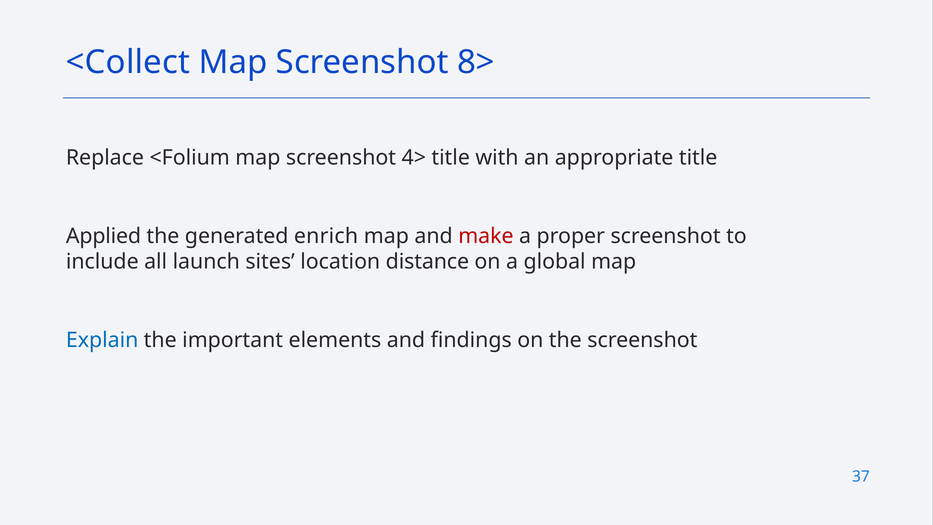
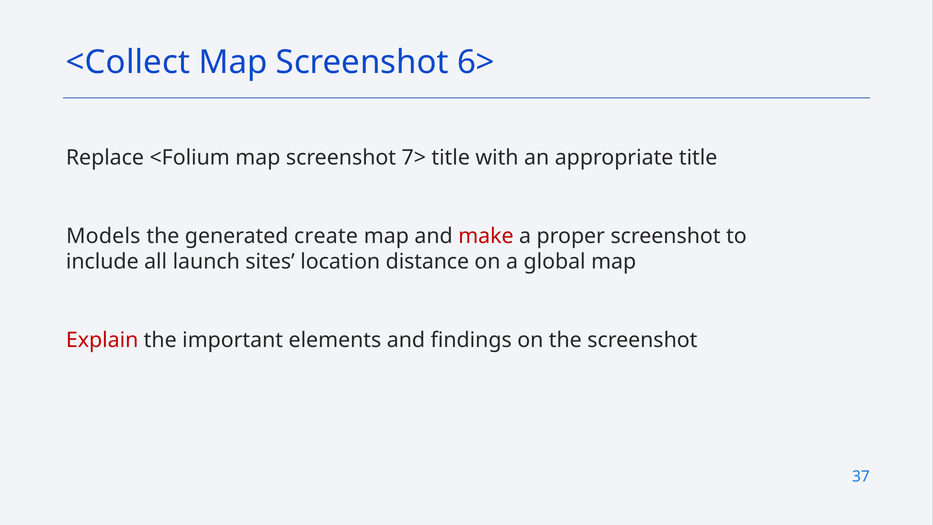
8>: 8> -> 6> (476, 62)
4>: 4> -> 7> (414, 157)
Applied: Applied -> Models (103, 236)
enrich: enrich -> create (326, 236)
Explain colour: blue -> red (102, 340)
